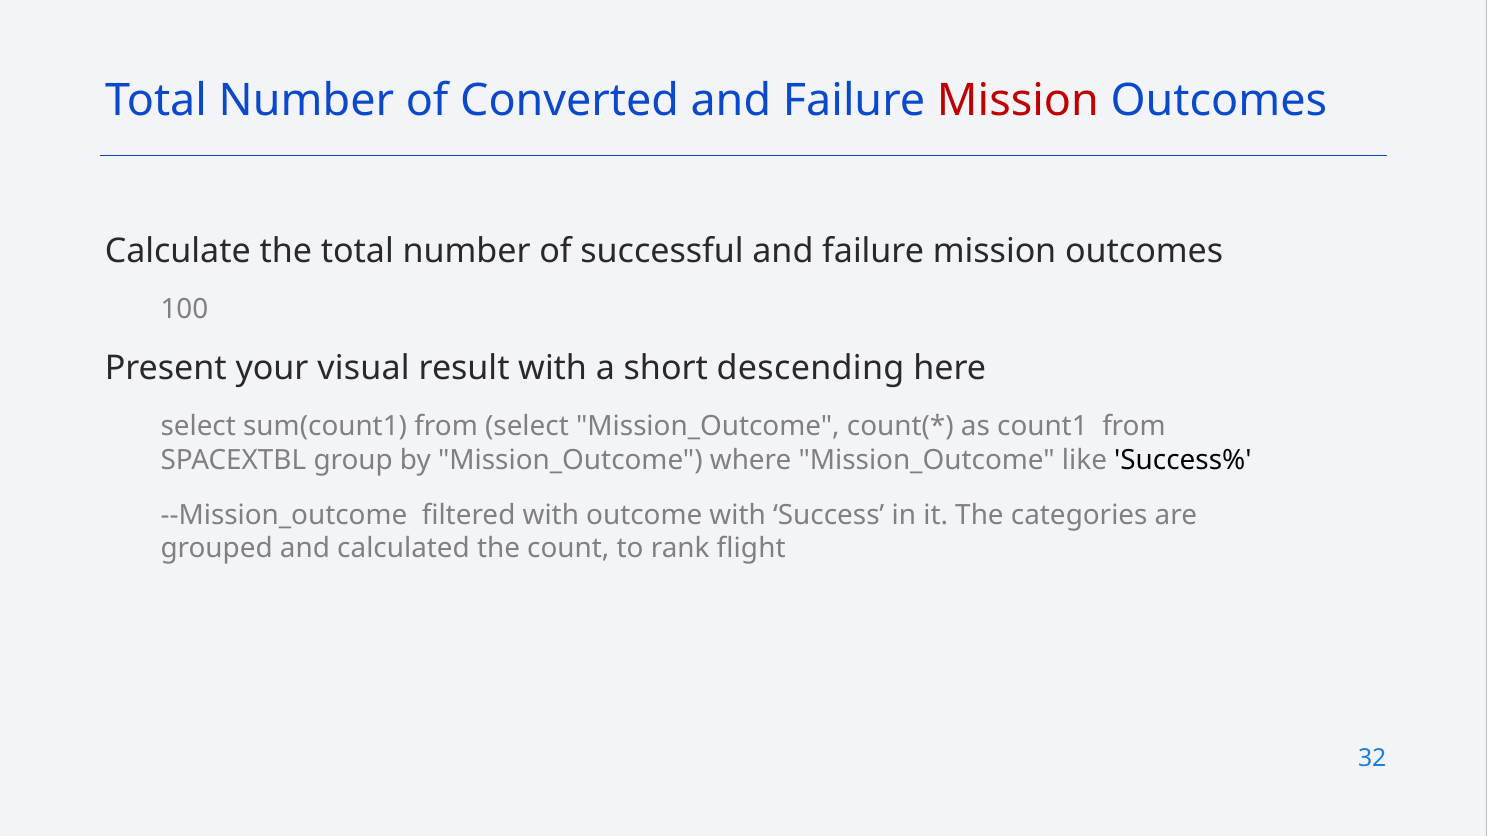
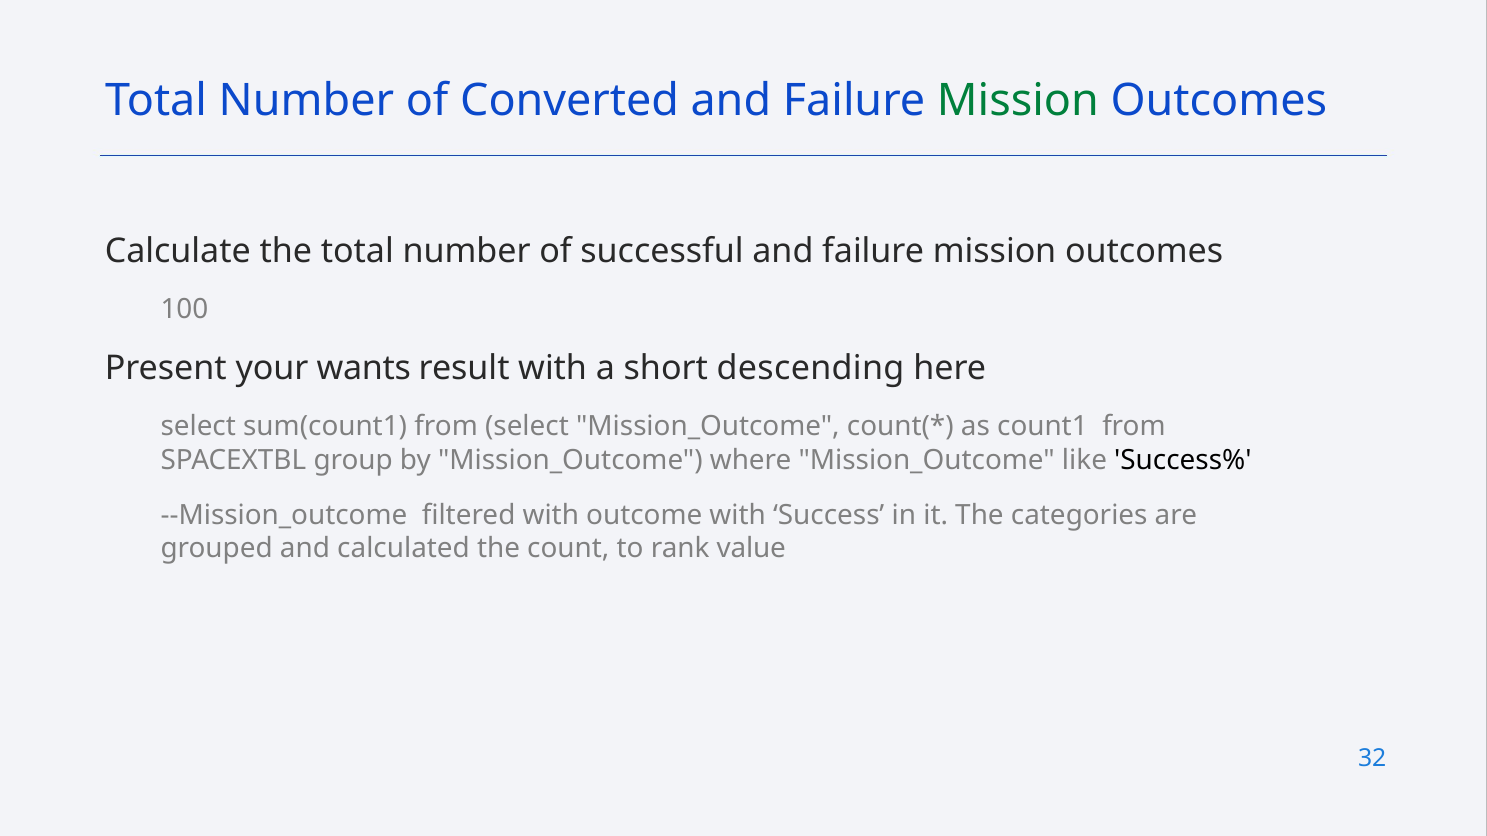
Mission colour: red -> green (1018, 101)
visual: visual -> wants (364, 369)
flight: flight -> value (751, 549)
